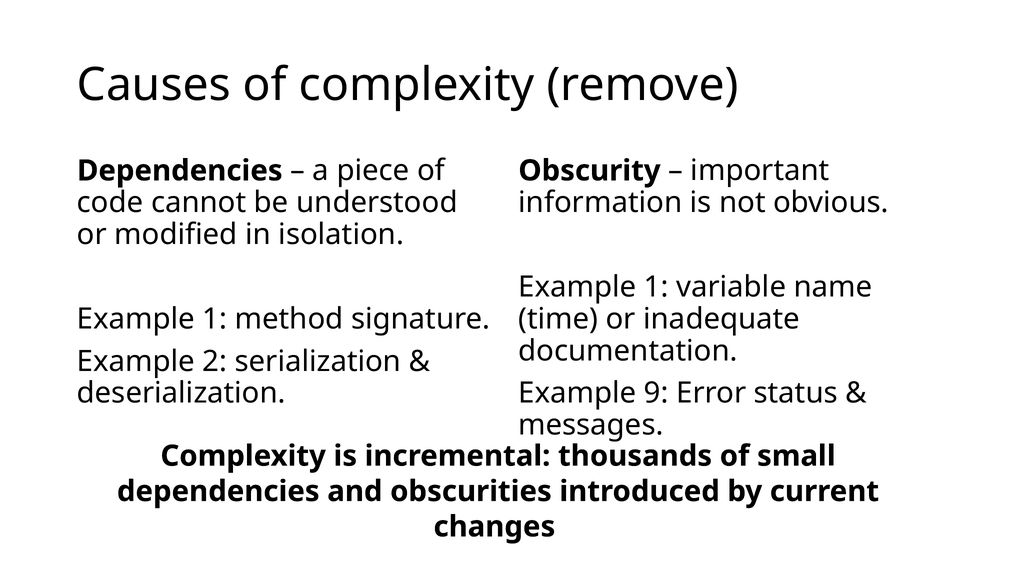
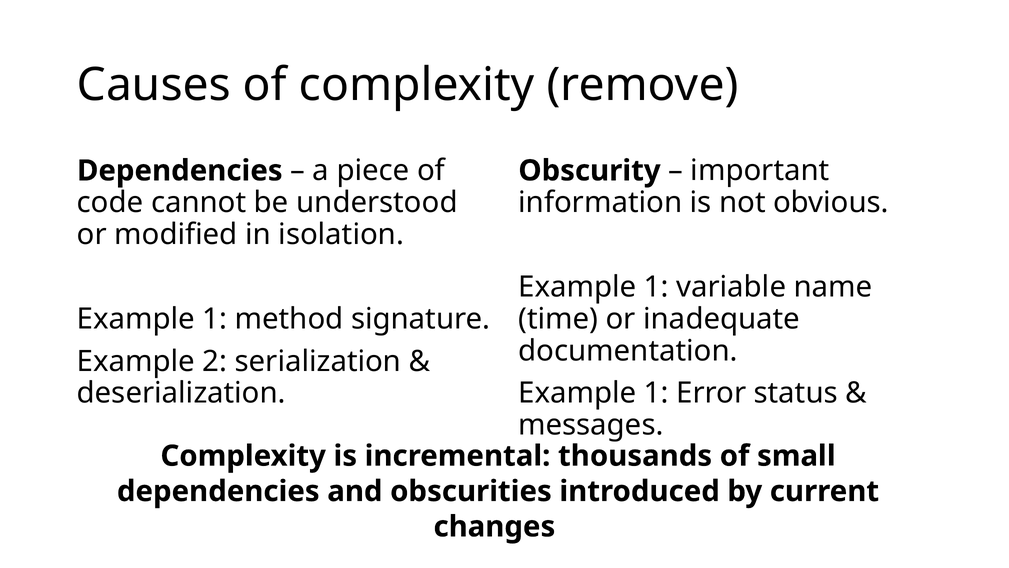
9: 9 -> 1 (656, 393)
